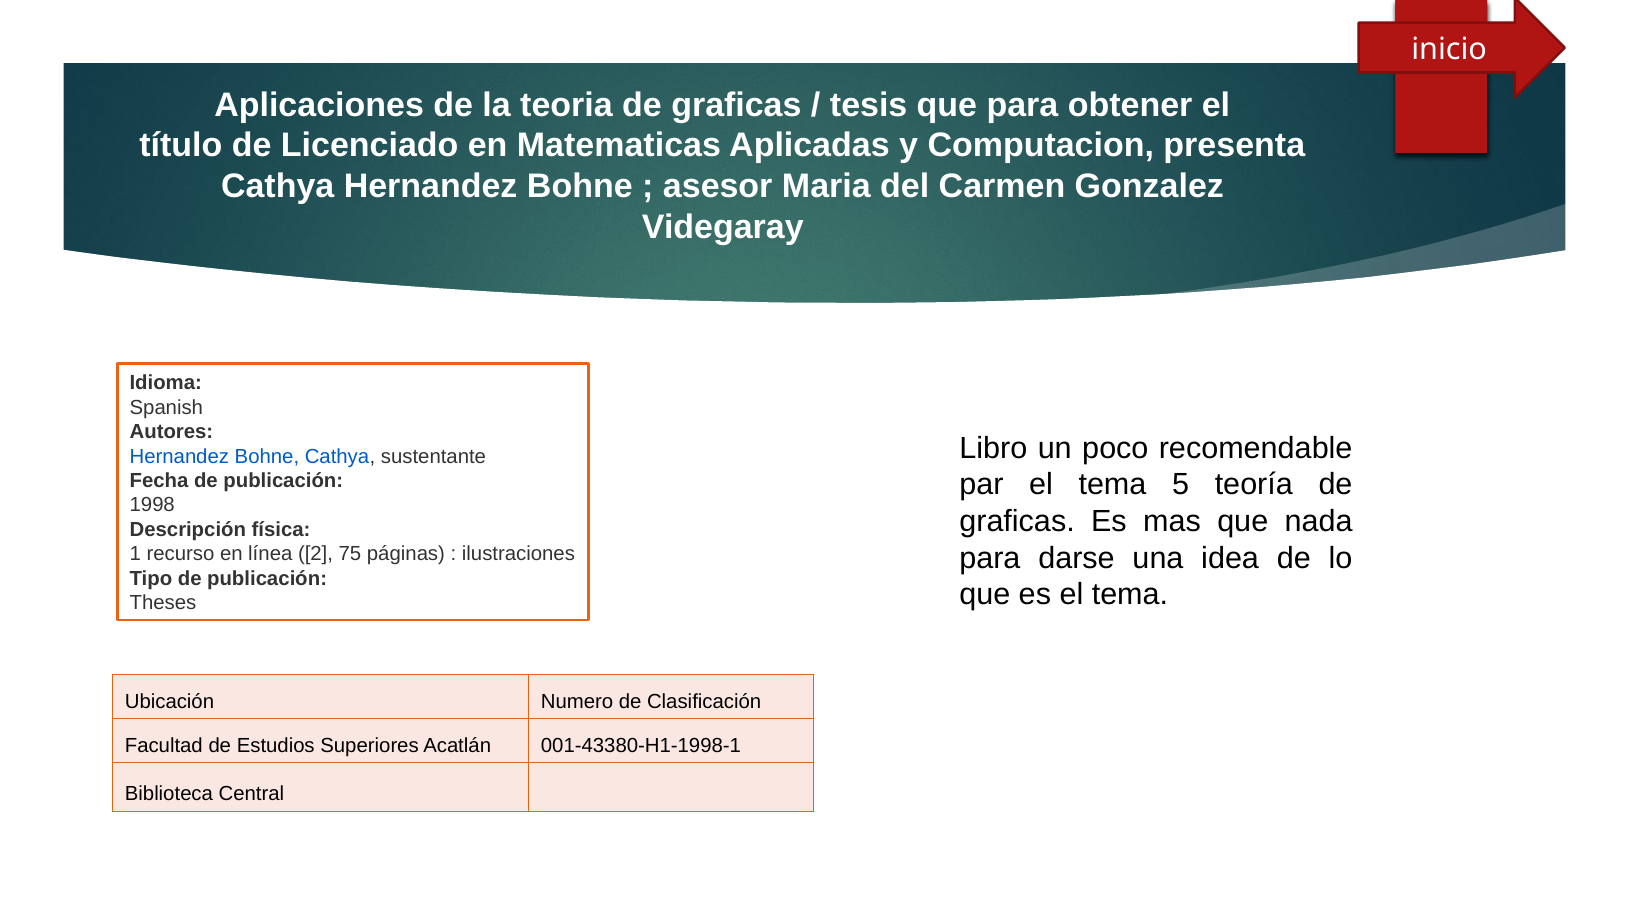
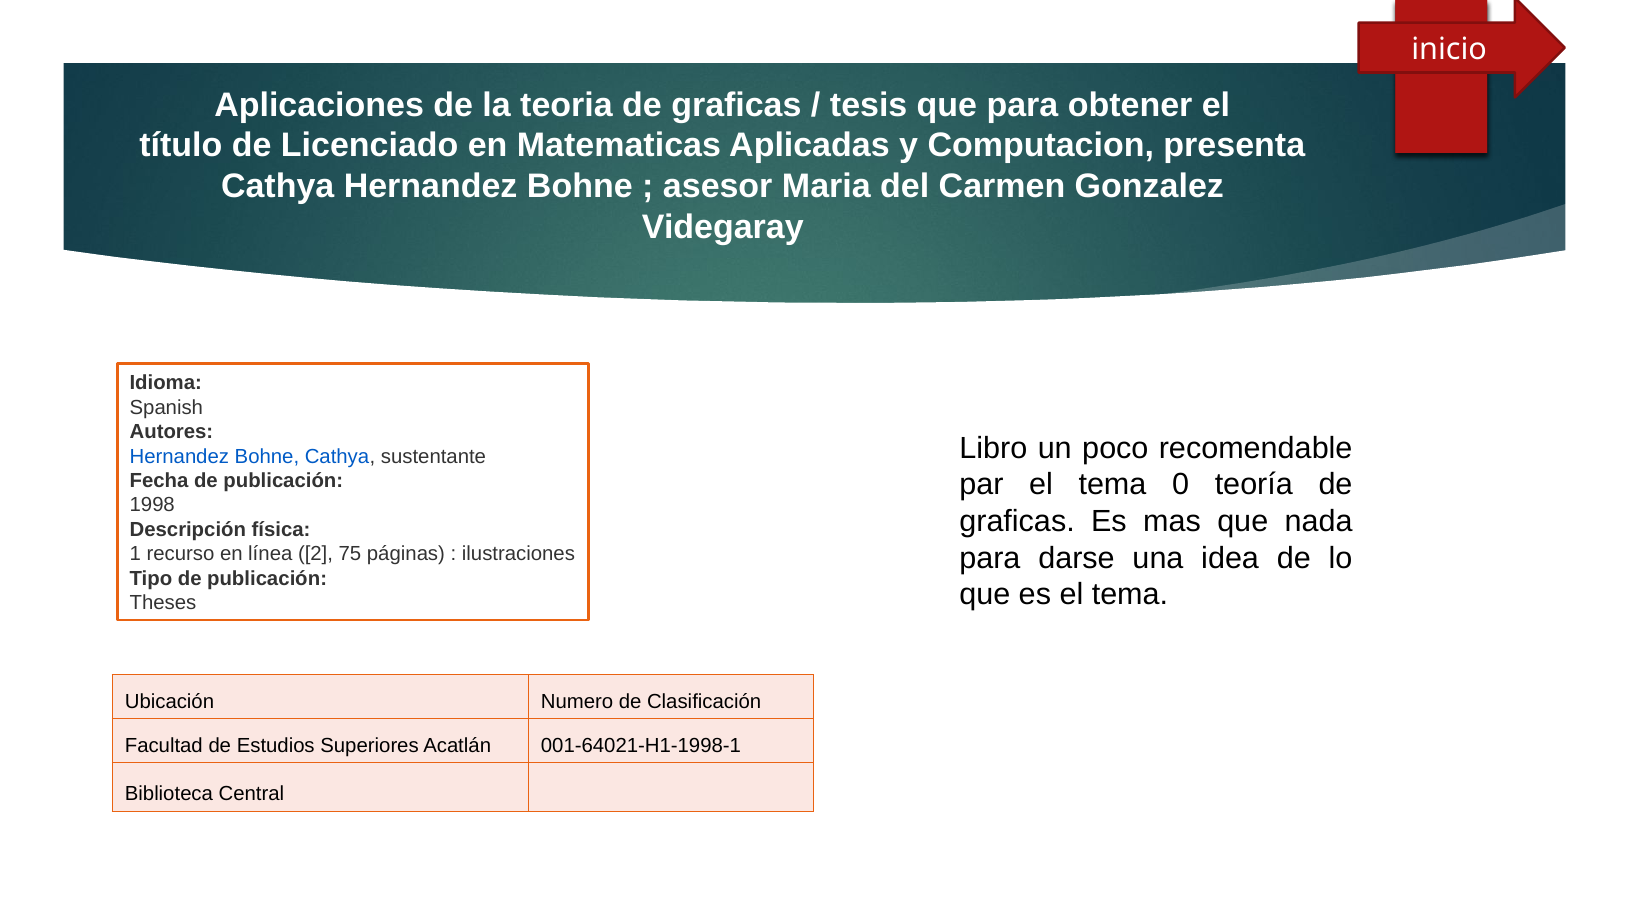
5: 5 -> 0 (1181, 485)
001-43380-H1-1998-1: 001-43380-H1-1998-1 -> 001-64021-H1-1998-1 (641, 745)
